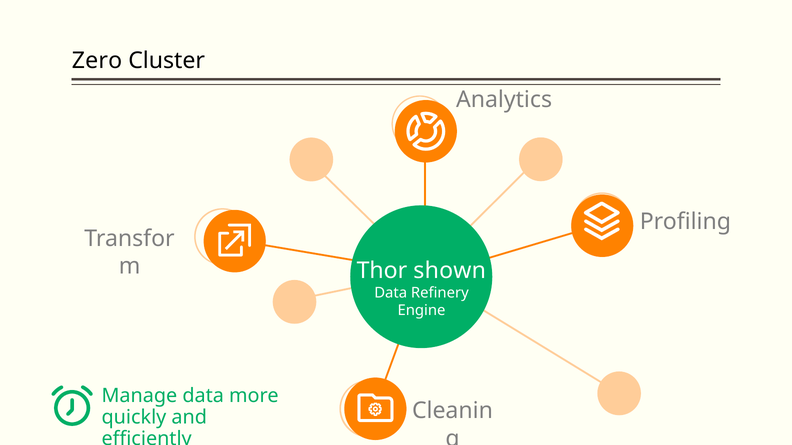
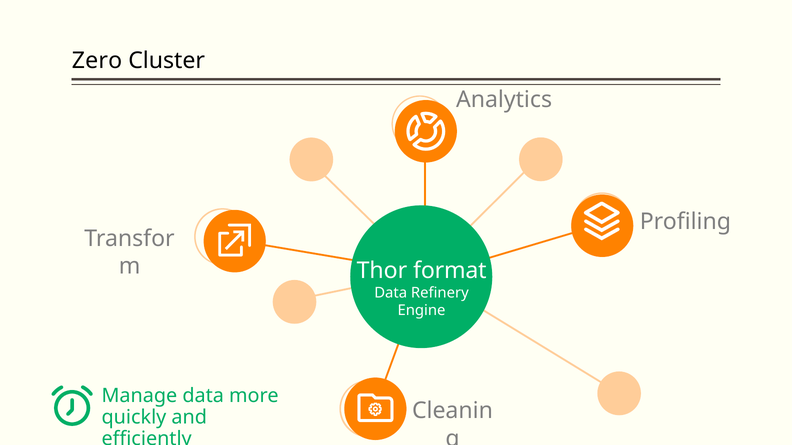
shown: shown -> format (450, 271)
